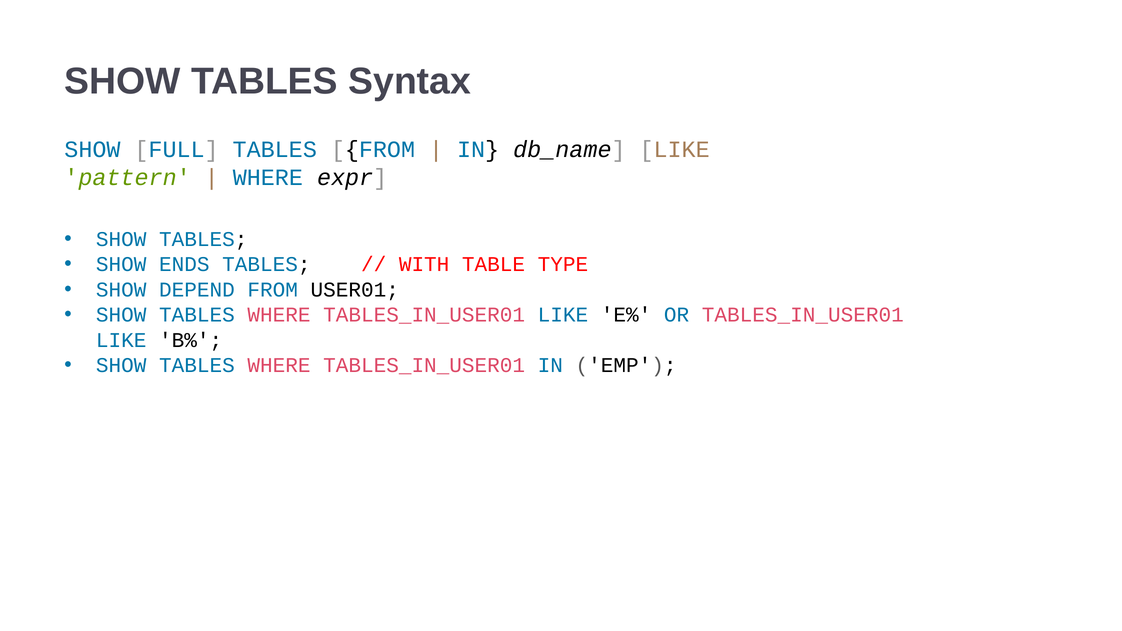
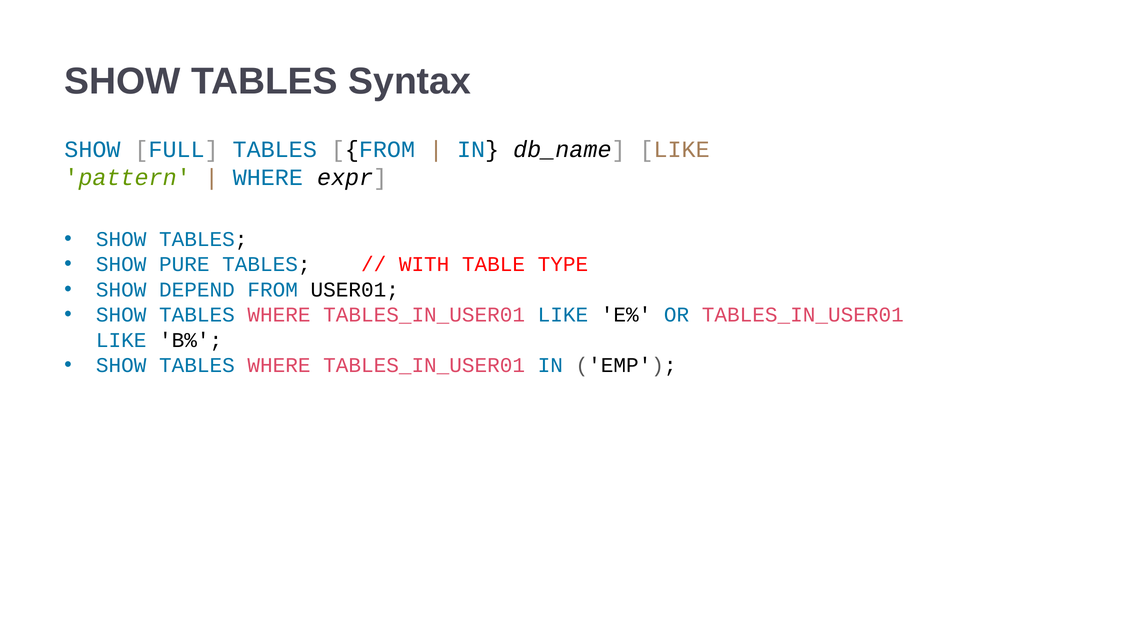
ENDS: ENDS -> PURE (184, 265)
